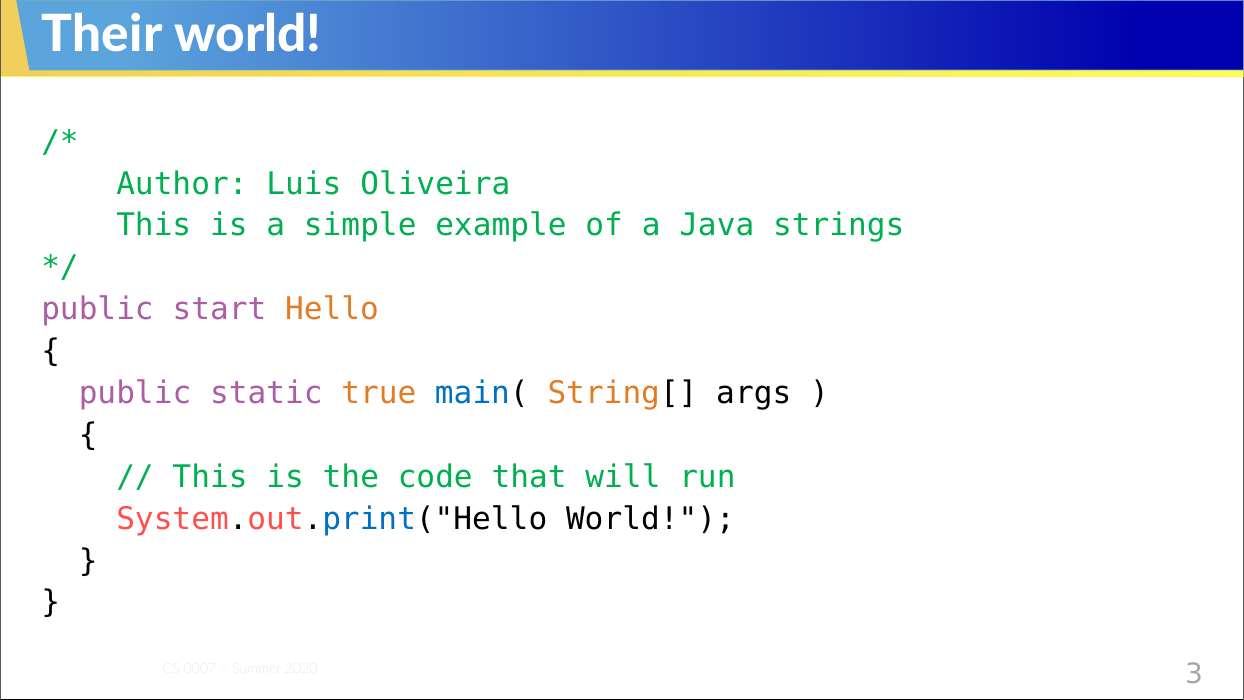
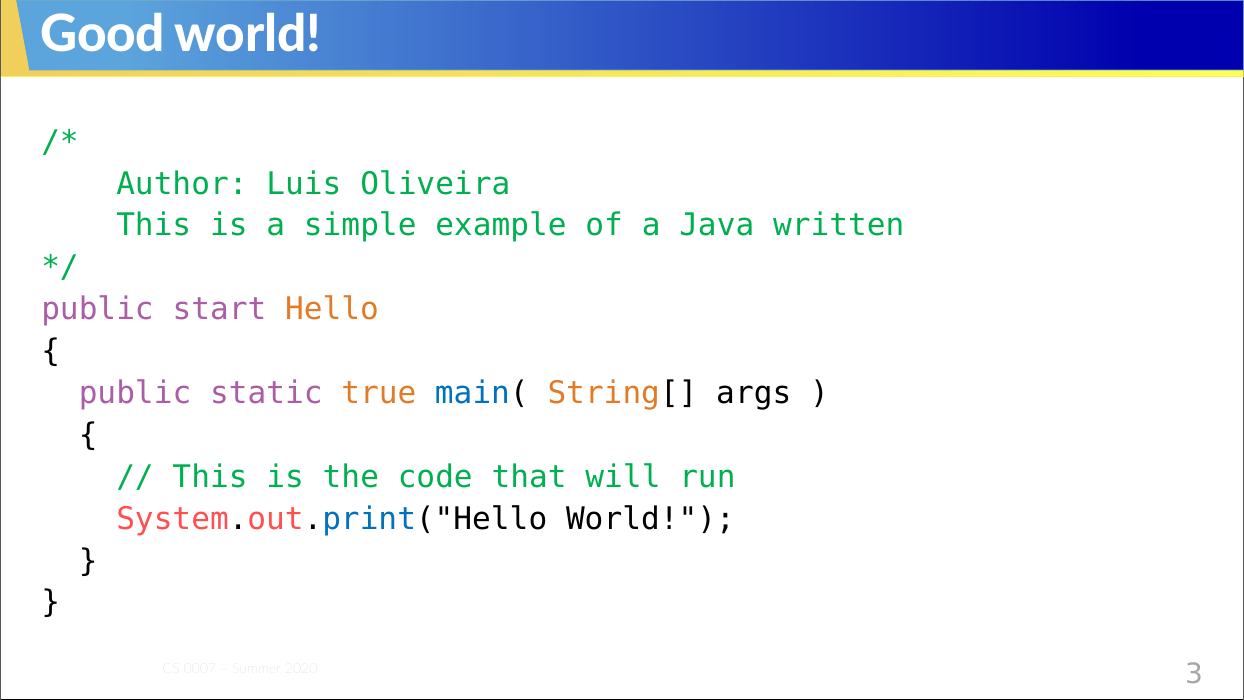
Their: Their -> Good (102, 34)
strings: strings -> written (839, 226)
